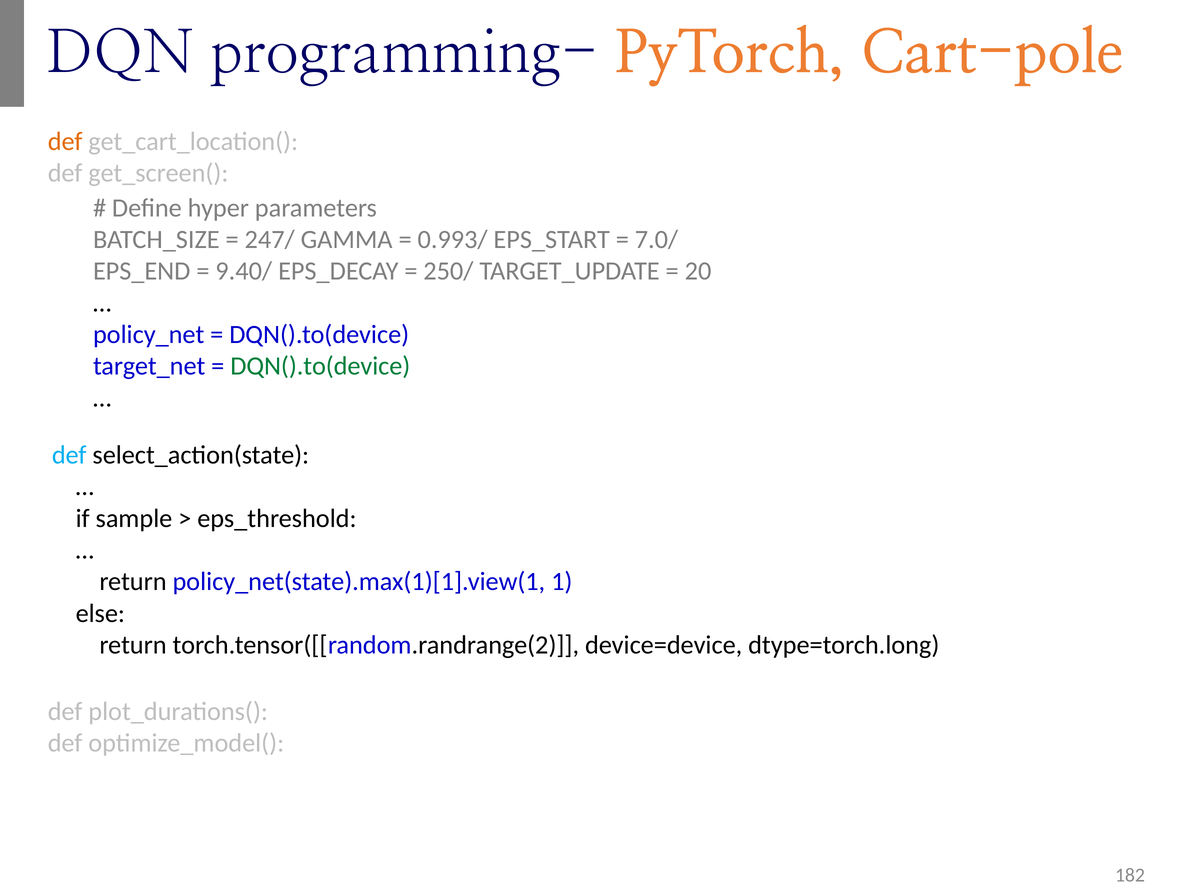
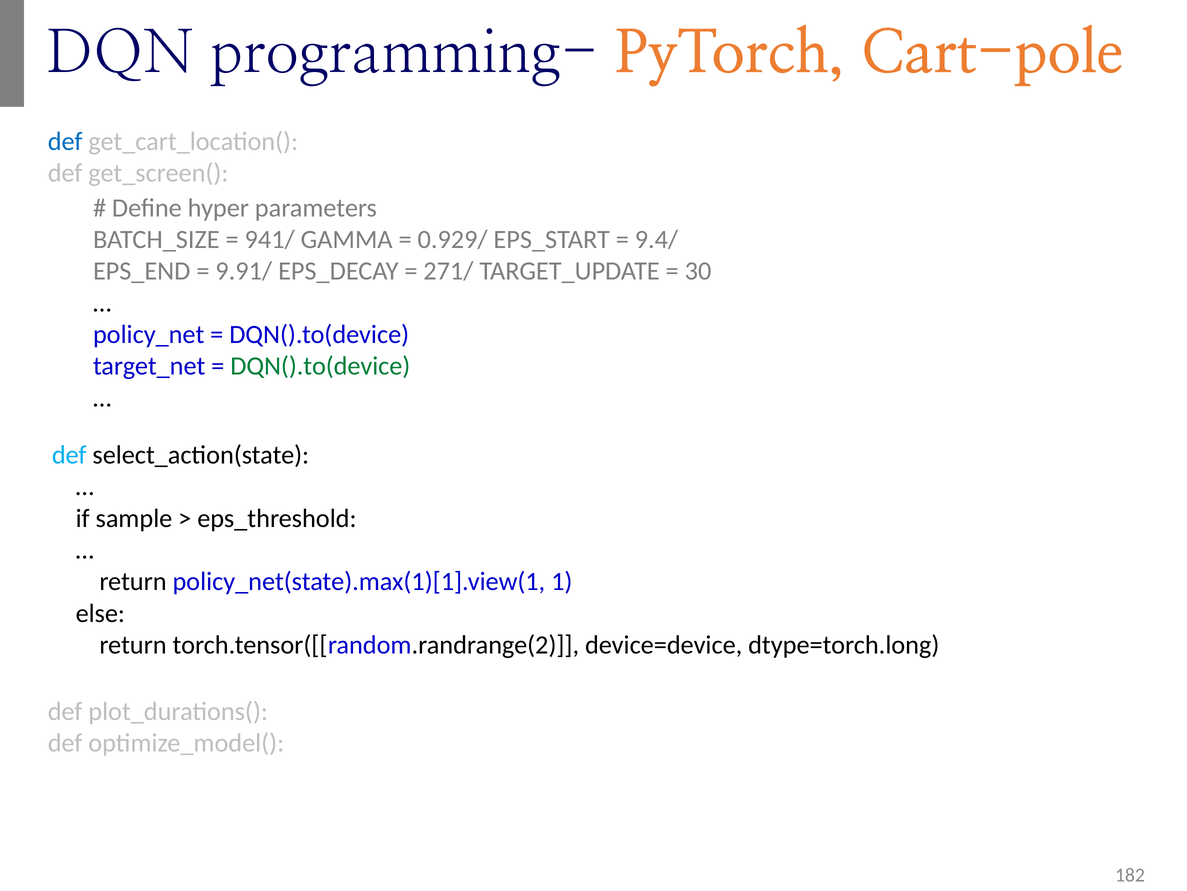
def colour: orange -> blue (65, 141)
247/: 247/ -> 941/ (270, 239)
0.993/: 0.993/ -> 0.929/ (453, 239)
7.0/: 7.0/ -> 9.4/ (656, 239)
9.40/: 9.40/ -> 9.91/ (244, 271)
250/: 250/ -> 271/ (448, 271)
20: 20 -> 30 (698, 271)
